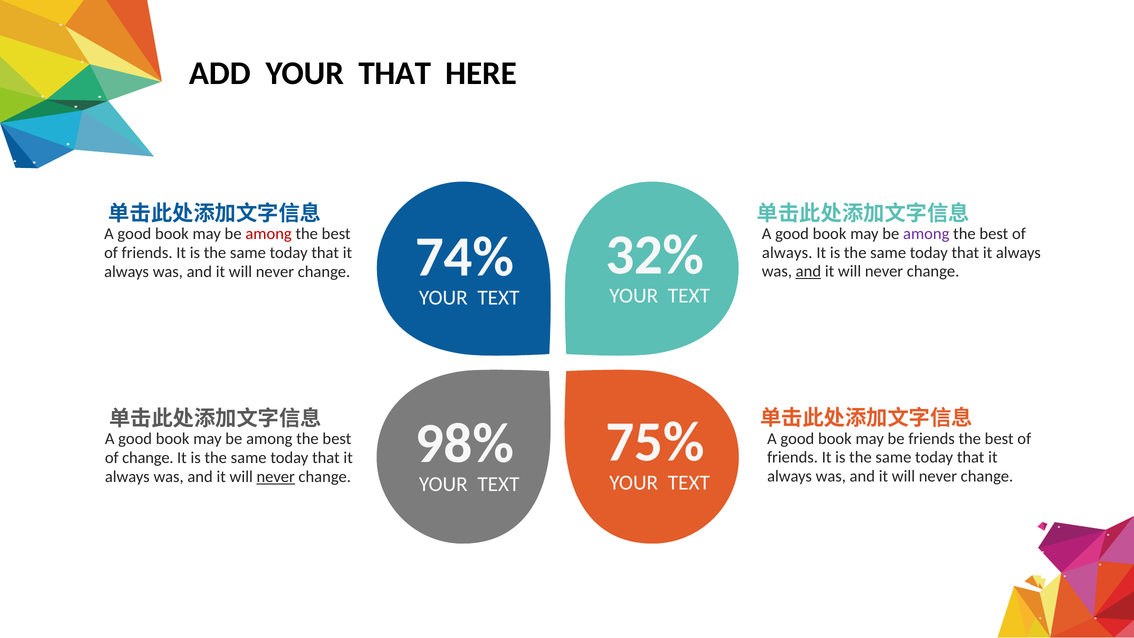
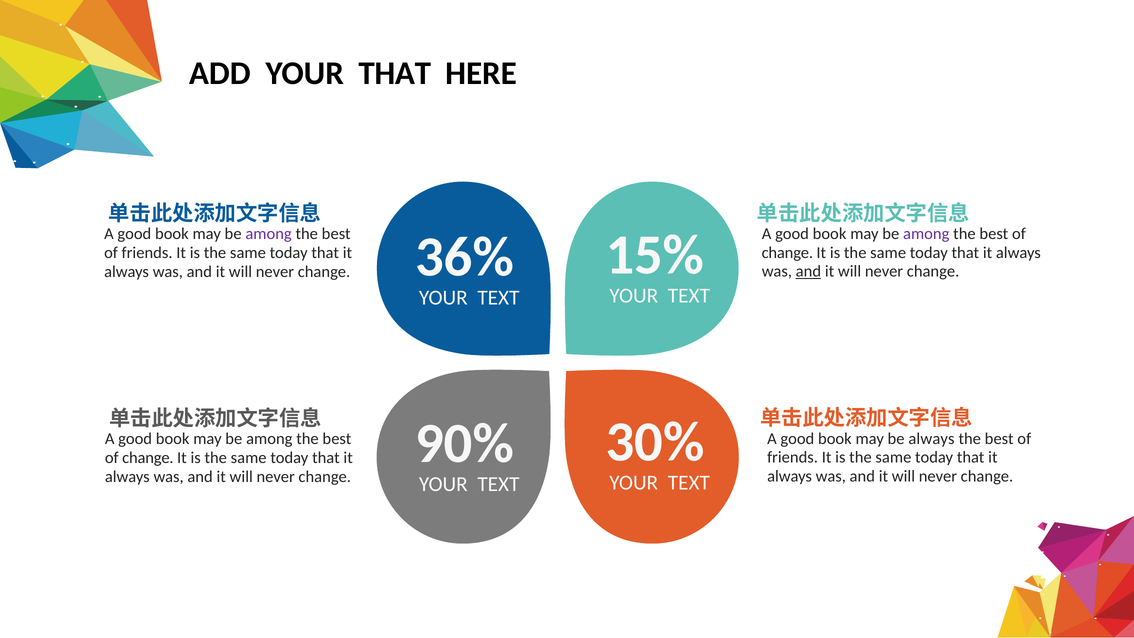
among colour: red -> purple (269, 234)
32%: 32% -> 15% (655, 255)
74%: 74% -> 36% (465, 257)
always: always -> change (787, 253)
75%: 75% -> 30% (655, 442)
98%: 98% -> 90% (464, 444)
be friends: friends -> always (931, 438)
never underline: present -> none (276, 477)
